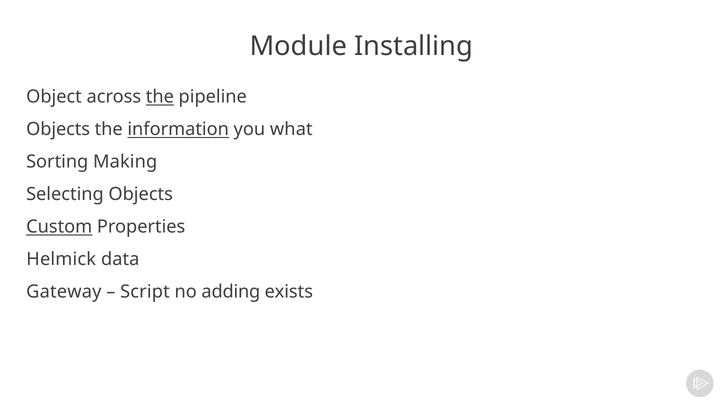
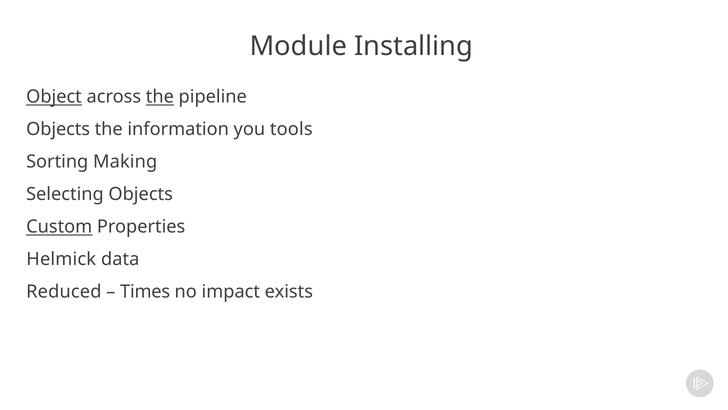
Object underline: none -> present (54, 97)
information underline: present -> none (178, 129)
what: what -> tools (291, 129)
Gateway: Gateway -> Reduced (64, 292)
Script: Script -> Times (145, 292)
adding: adding -> impact (231, 292)
